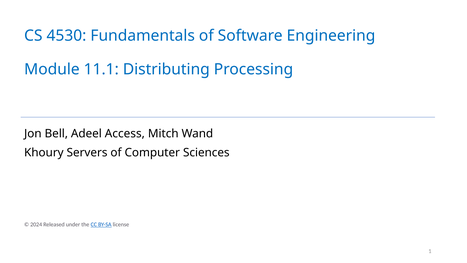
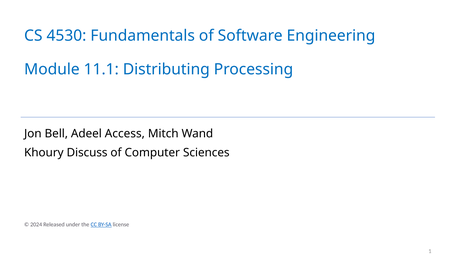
Servers: Servers -> Discuss (87, 152)
